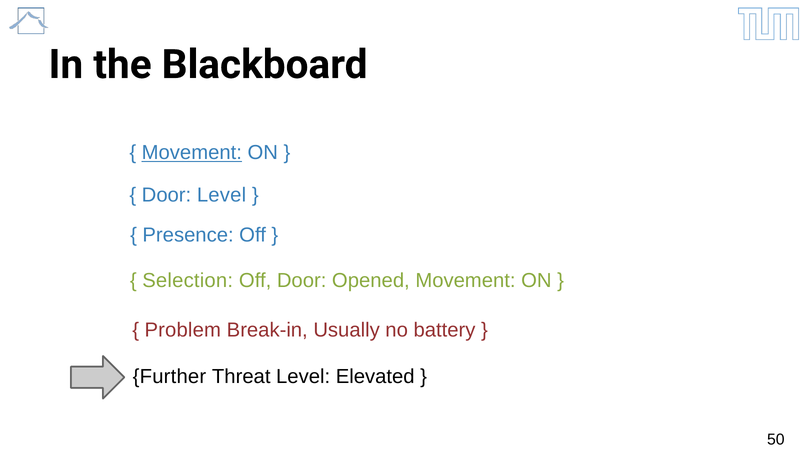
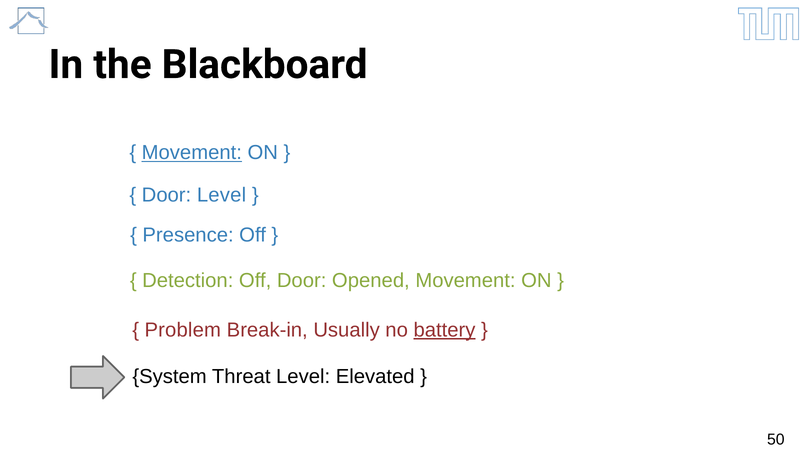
Selection: Selection -> Detection (188, 281)
battery underline: none -> present (444, 330)
Further: Further -> System (170, 377)
